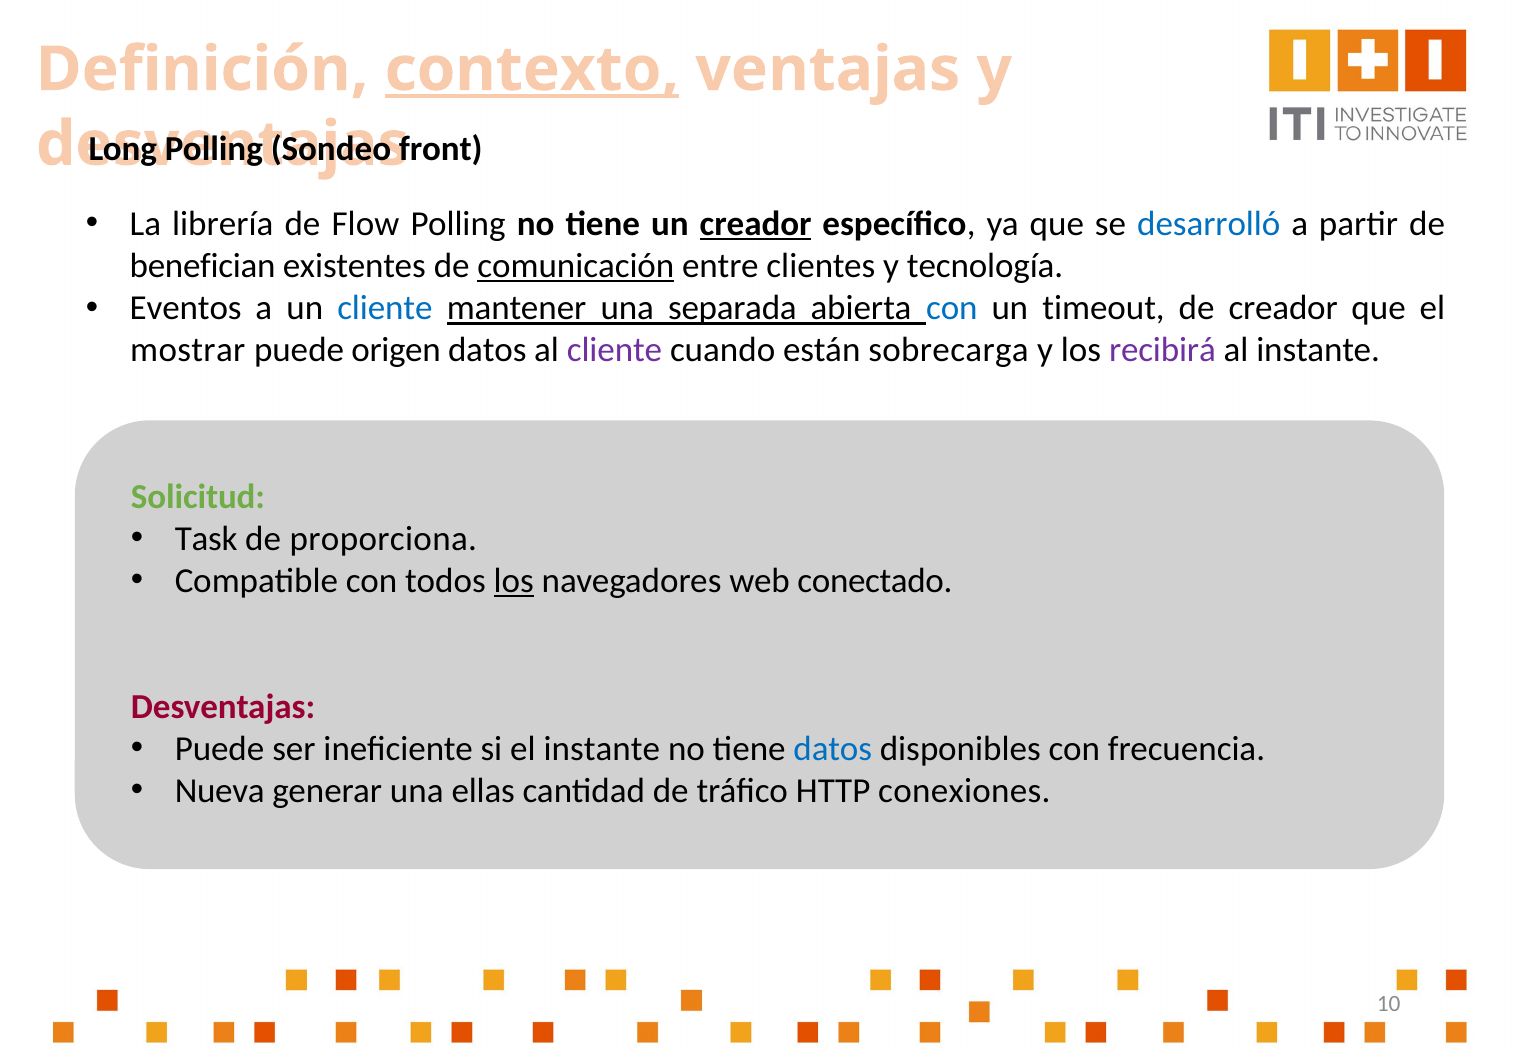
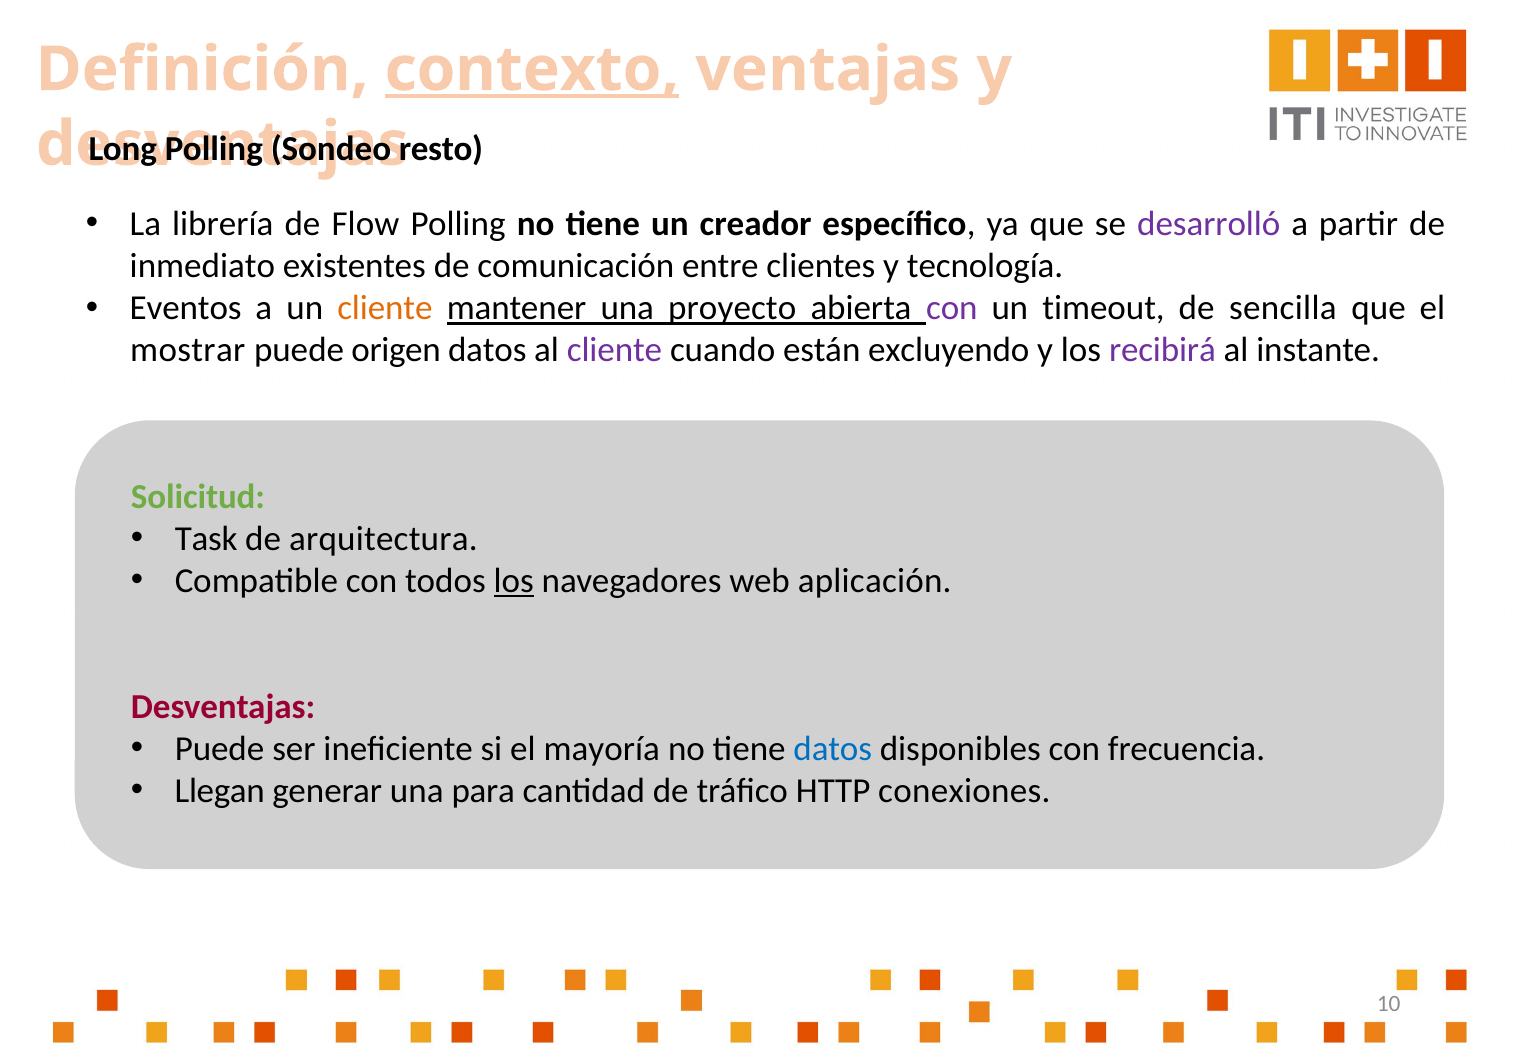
front: front -> resto (441, 149)
creador underline: present -> none (756, 224)
desarrolló colour: blue -> purple (1209, 224)
benefician: benefician -> inmediato (202, 266)
comunicación underline: present -> none (576, 266)
cliente colour: blue -> orange (385, 309)
separada: separada -> proyecto (732, 309)
con colour: blue -> purple (952, 309)
de creador: creador -> sencilla (1283, 309)
sobrecarga: sobrecarga -> excluyendo (949, 351)
proporciona: proporciona -> arquitectura (383, 539)
conectado: conectado -> aplicación (875, 581)
el instante: instante -> mayoría (602, 750)
Nueva: Nueva -> Llegan (220, 792)
ellas: ellas -> para (483, 792)
